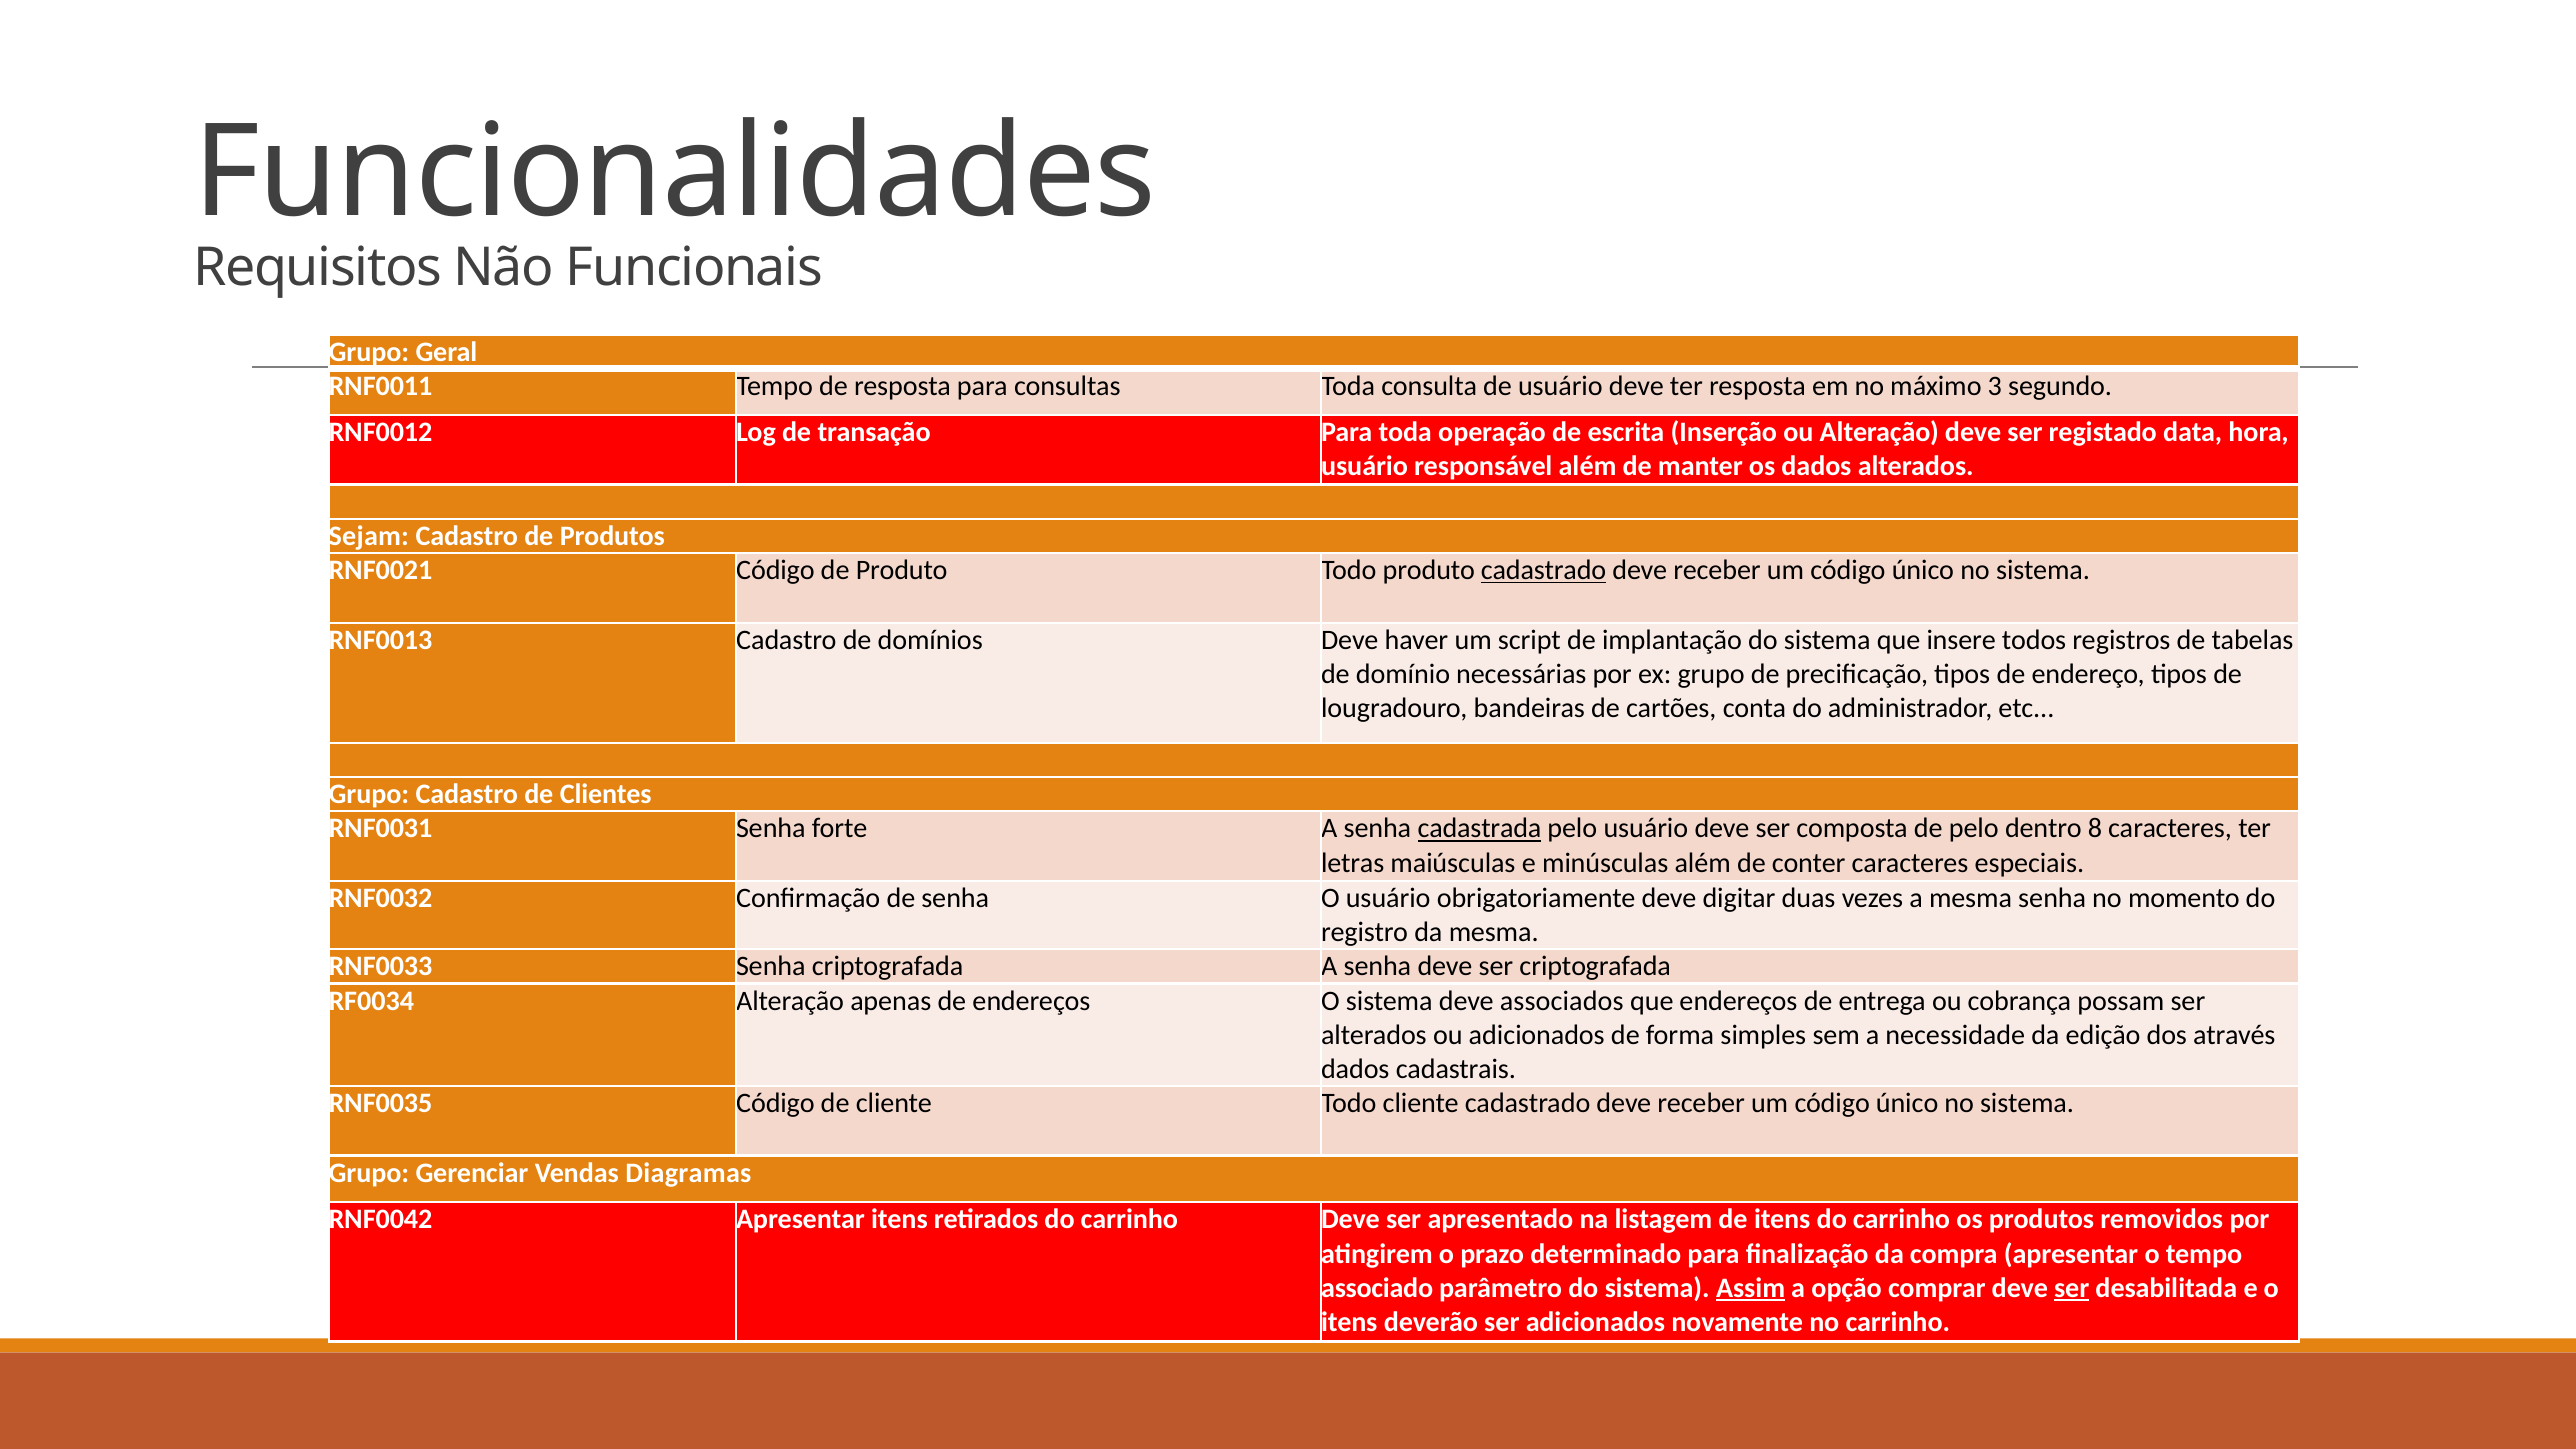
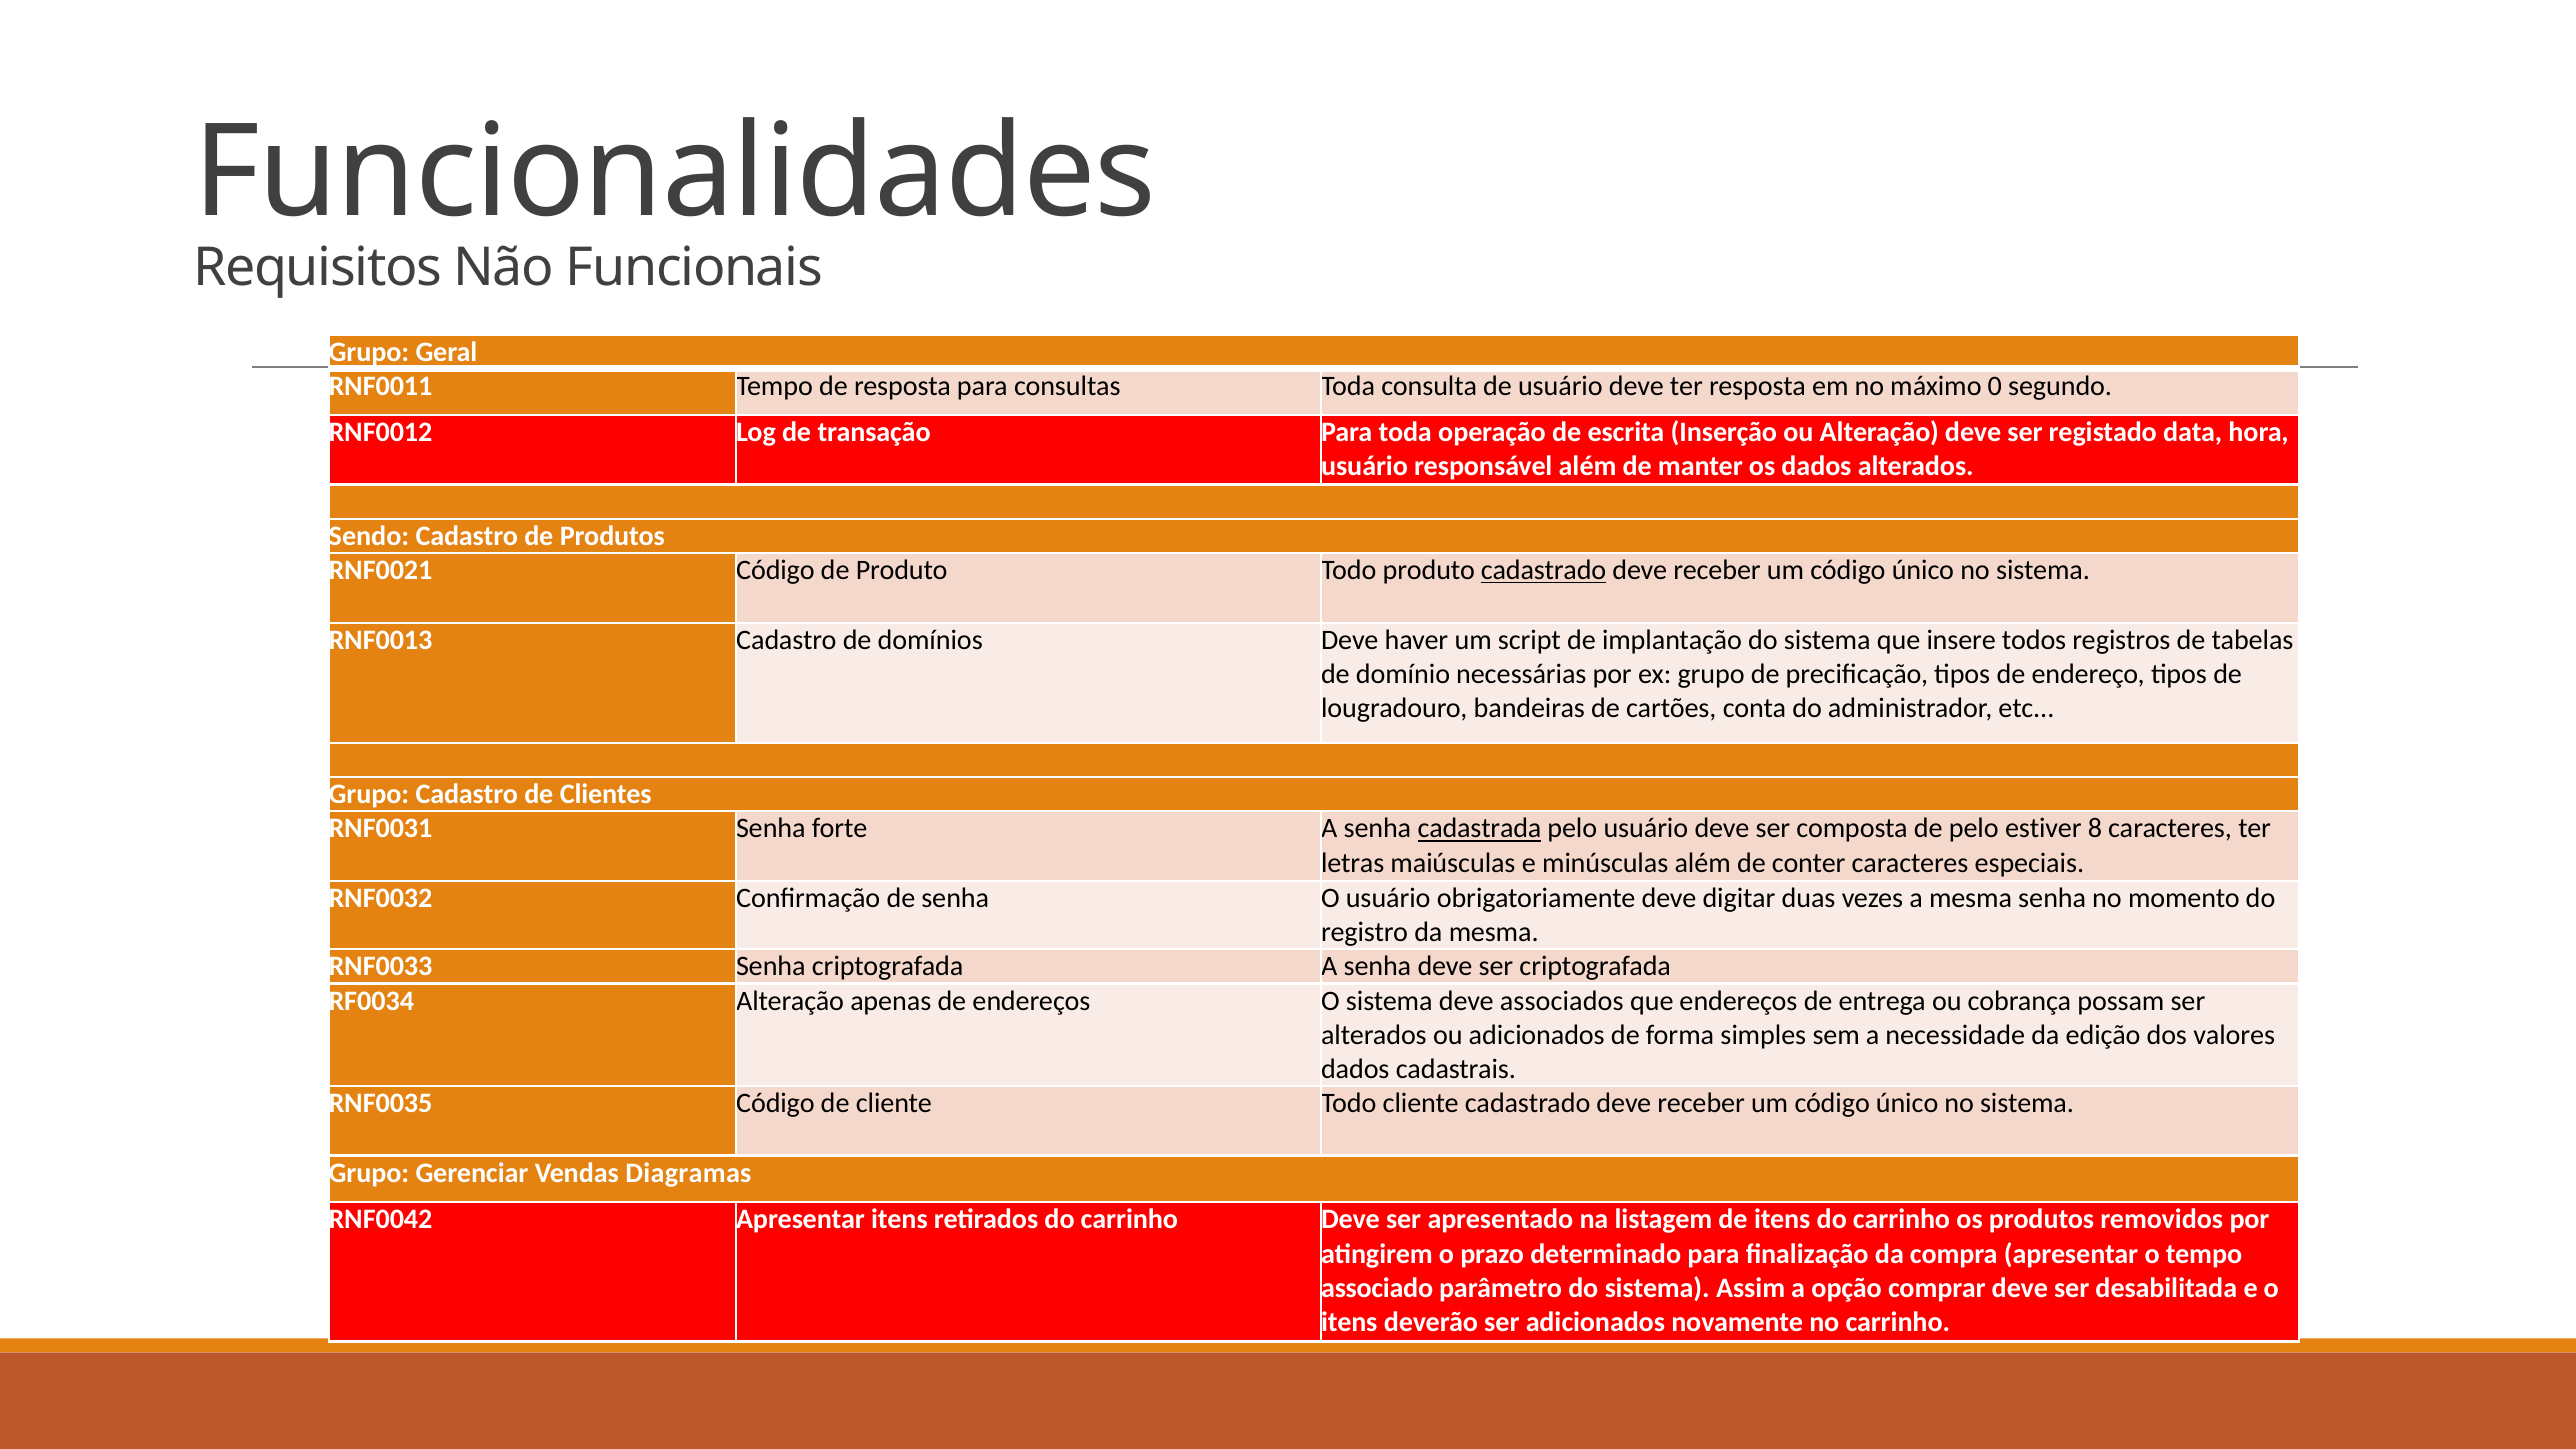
3: 3 -> 0 (1995, 386)
Sejam: Sejam -> Sendo (369, 536)
dentro: dentro -> estiver (2043, 829)
através: através -> valores (2234, 1035)
Assim underline: present -> none (1751, 1288)
ser underline: present -> none (2072, 1288)
